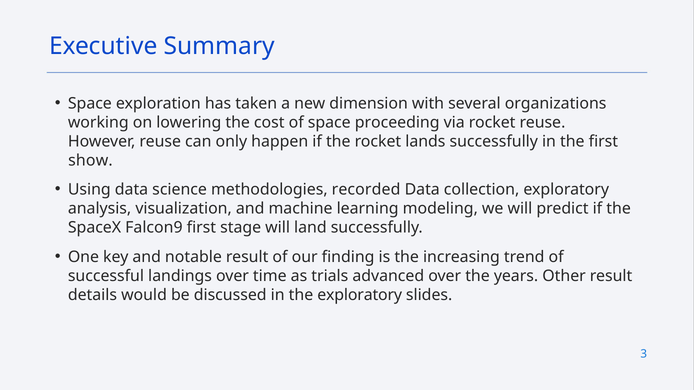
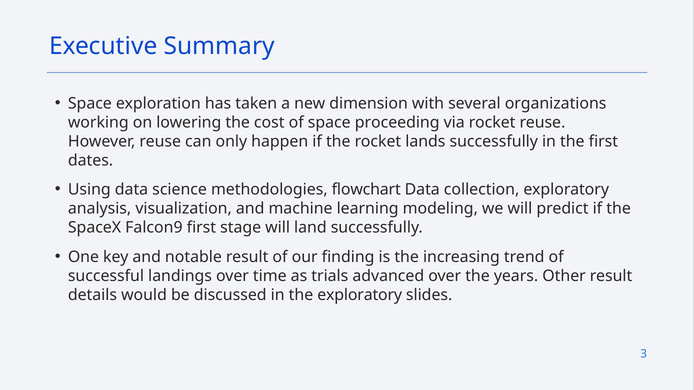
show: show -> dates (91, 161)
recorded: recorded -> flowchart (366, 190)
